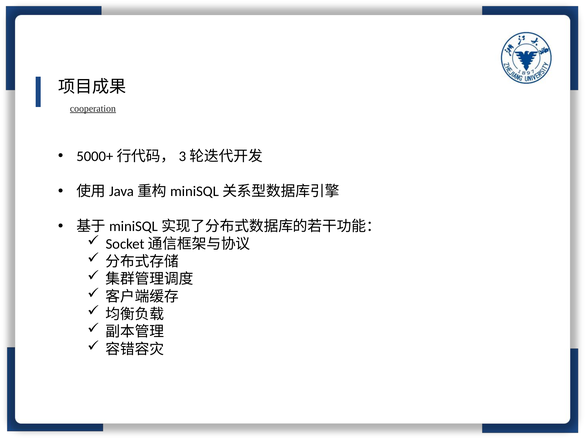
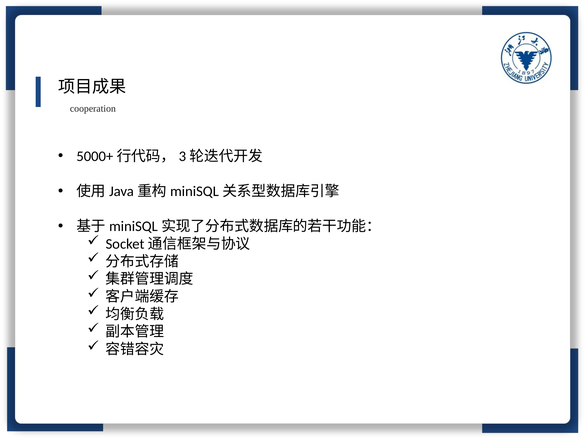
cooperation underline: present -> none (93, 109)
